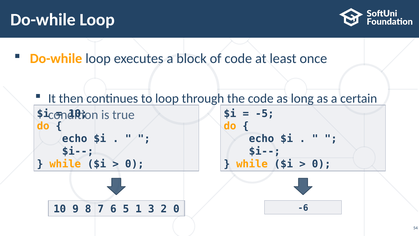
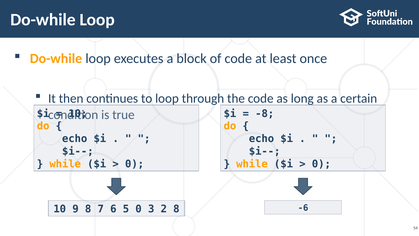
-5: -5 -> -8 (265, 113)
5 1: 1 -> 0 (139, 209)
2 0: 0 -> 8 (176, 209)
